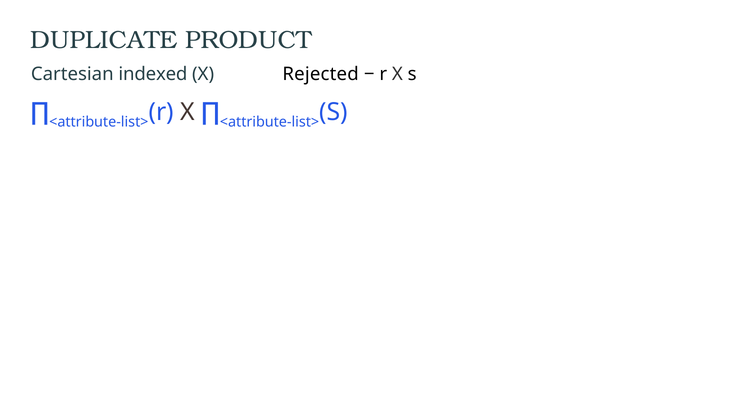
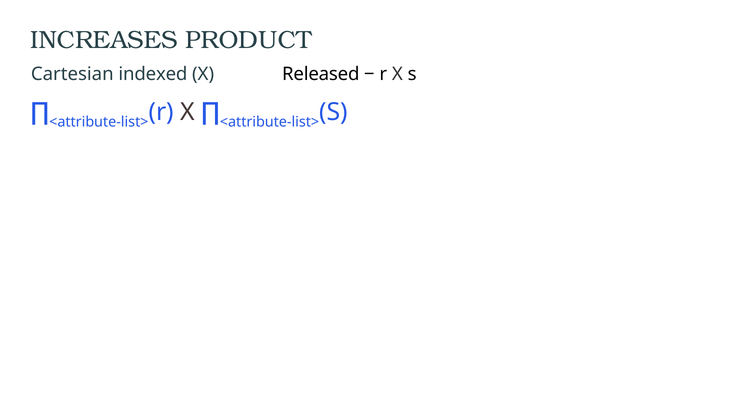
DUPLICATE: DUPLICATE -> INCREASES (104, 40)
Rejected: Rejected -> Released (321, 74)
